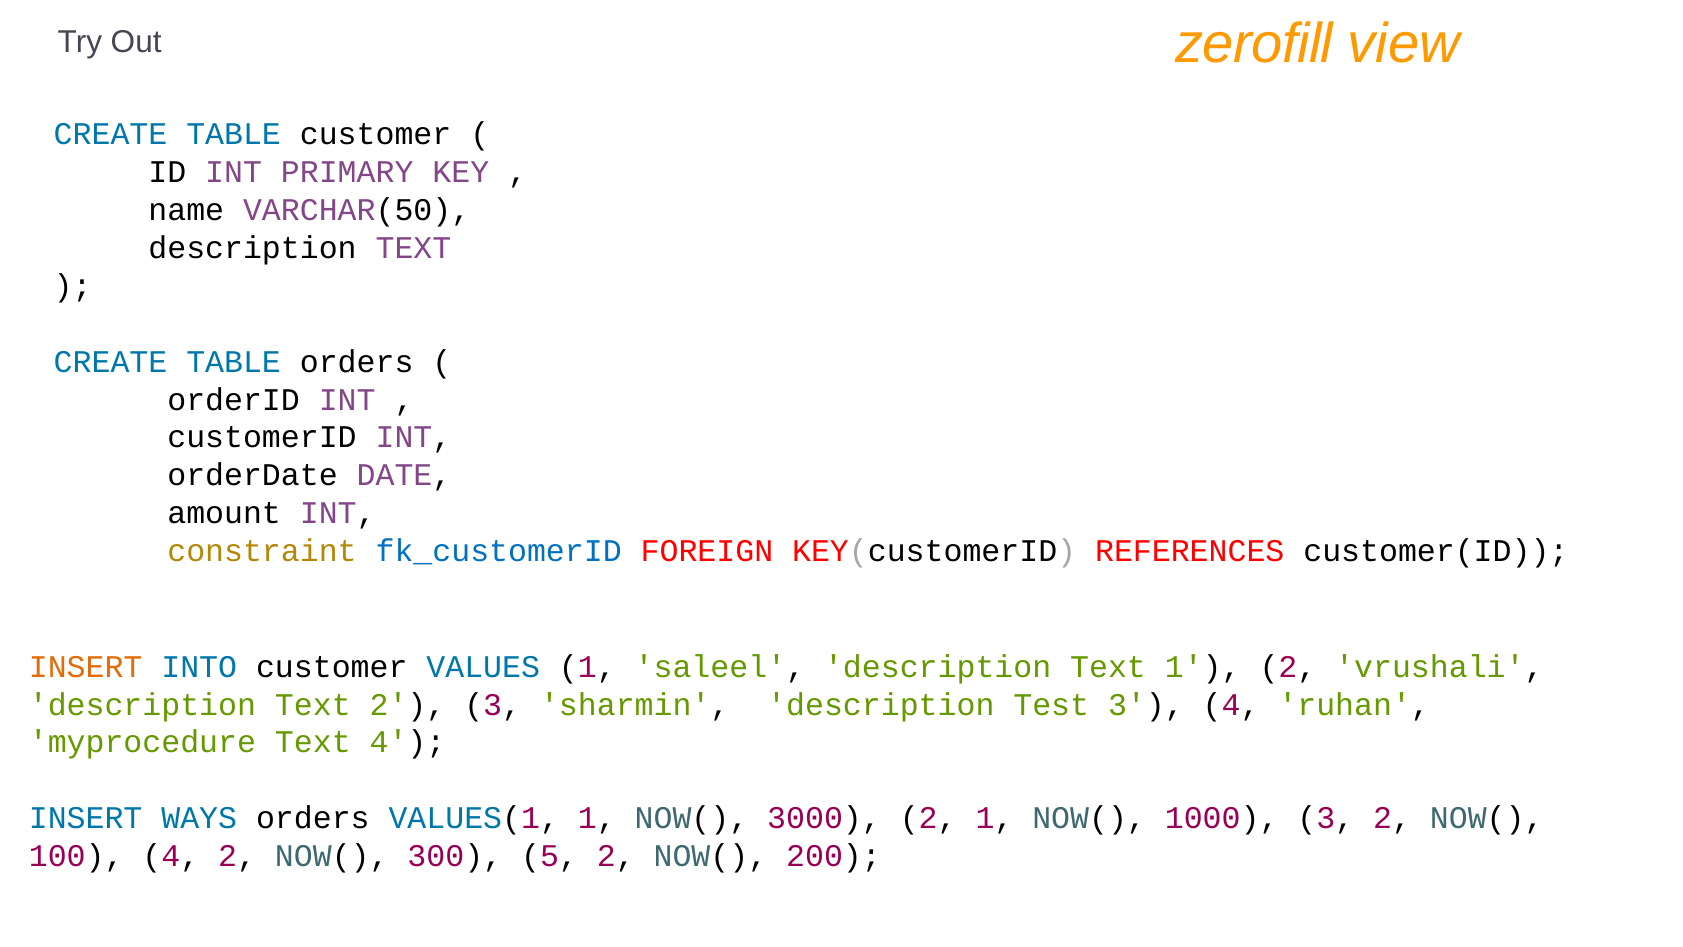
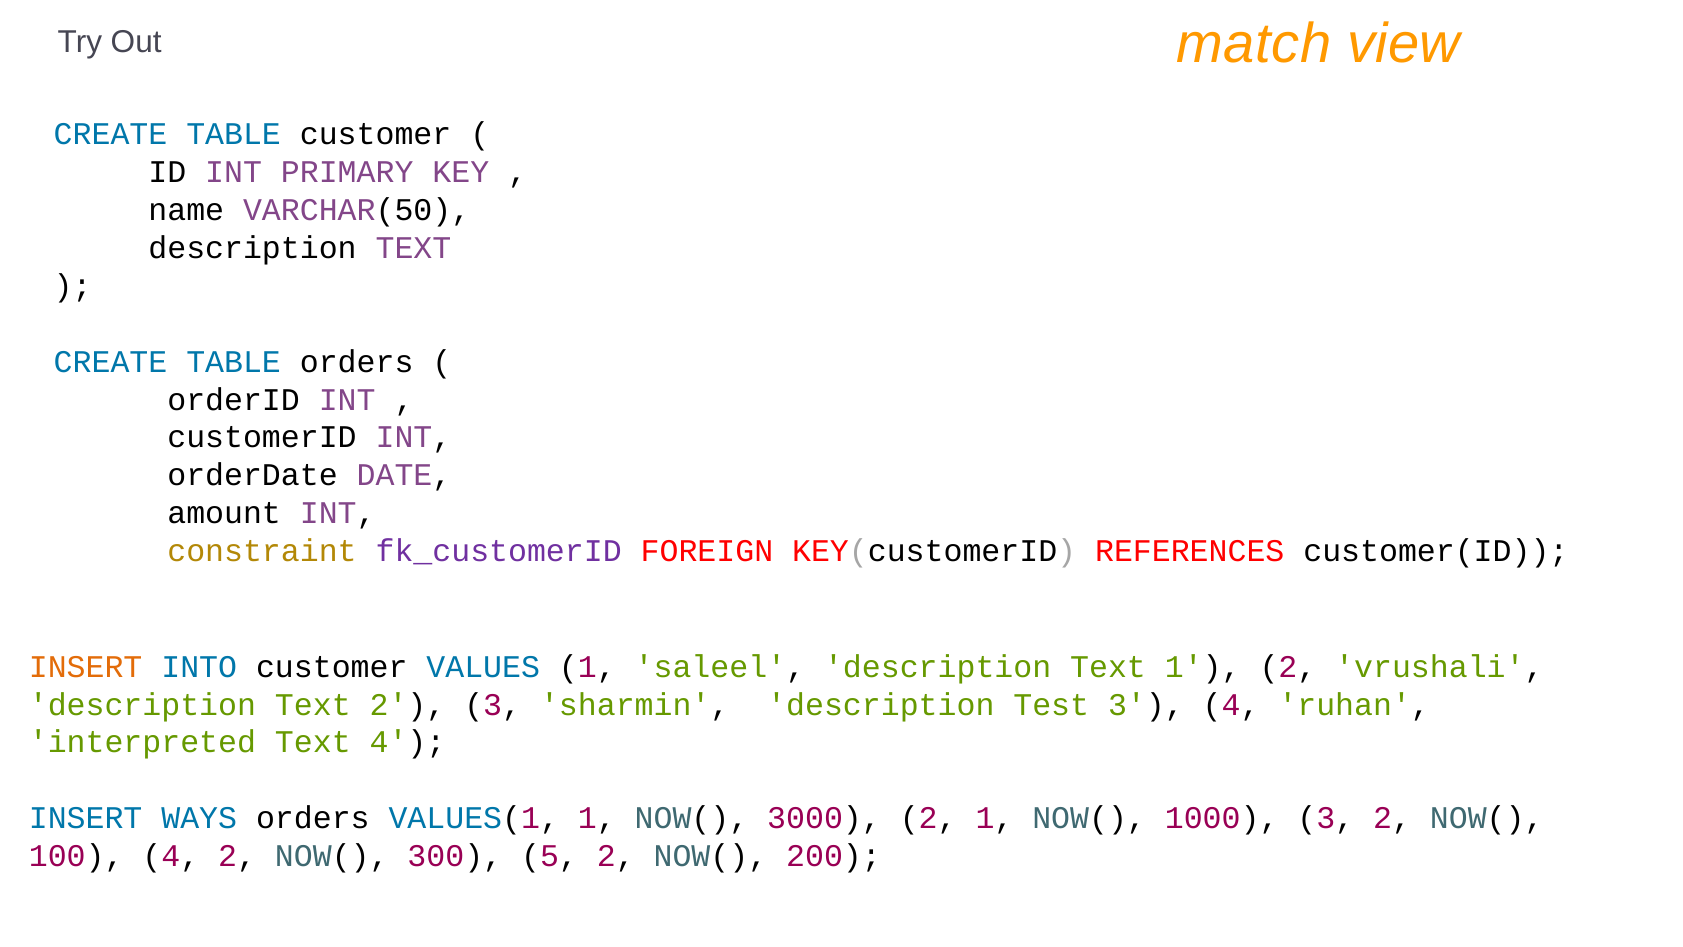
zerofill: zerofill -> match (1254, 44)
fk_customerID colour: blue -> purple (499, 551)
myprocedure: myprocedure -> interpreted (142, 742)
